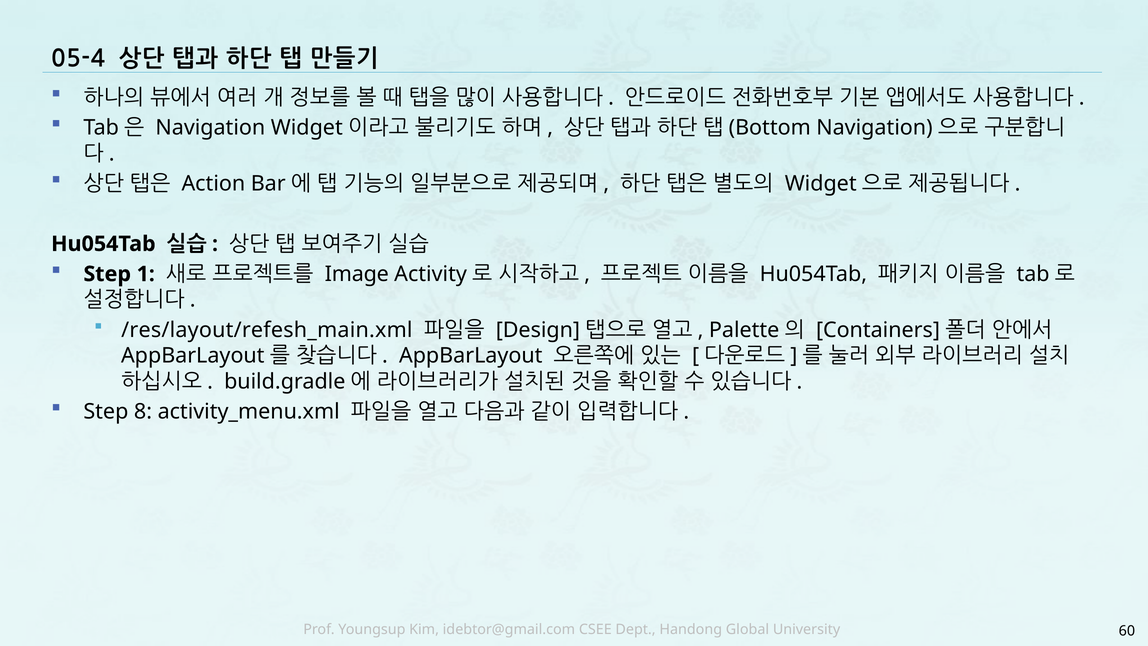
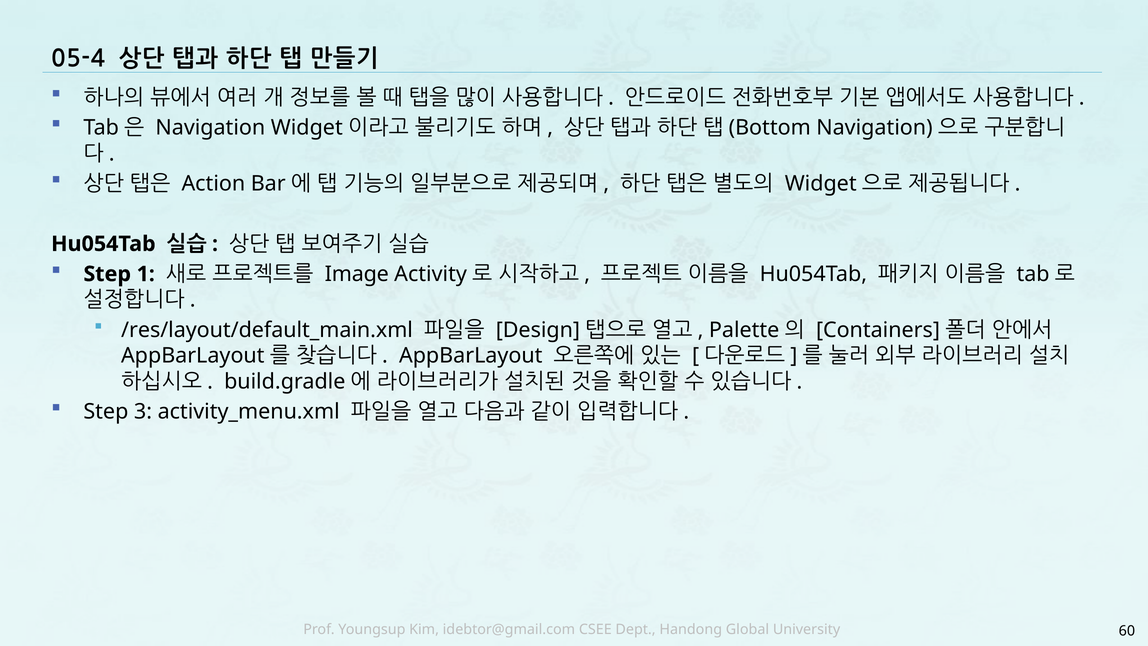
/res/layout/refesh_main.xml: /res/layout/refesh_main.xml -> /res/layout/default_main.xml (267, 330)
8: 8 -> 3 (143, 412)
